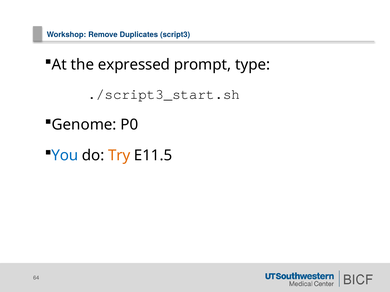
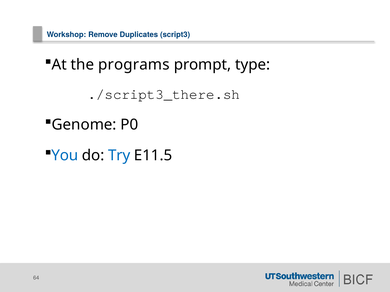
expressed: expressed -> programs (134, 65)
./script3_start.sh: ./script3_start.sh -> ./script3_there.sh (164, 94)
Try colour: orange -> blue (119, 156)
